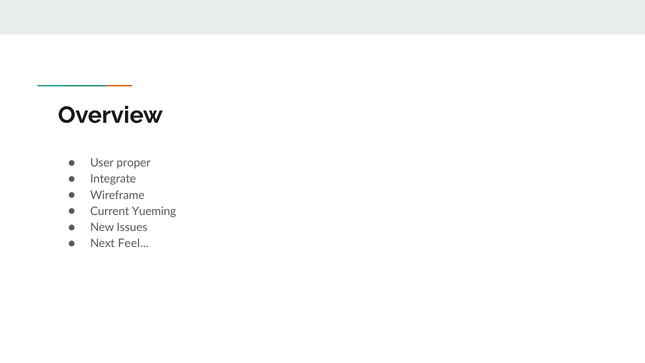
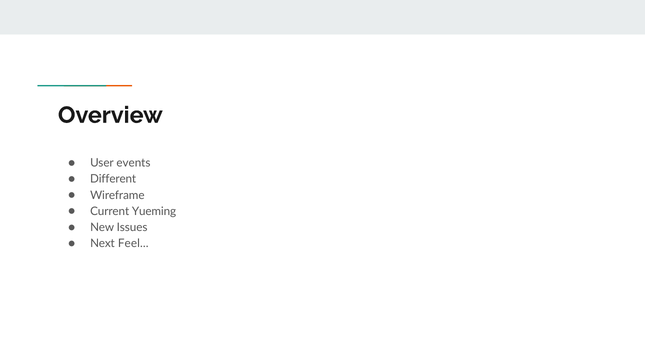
proper: proper -> events (133, 163)
Integrate: Integrate -> Different (113, 179)
